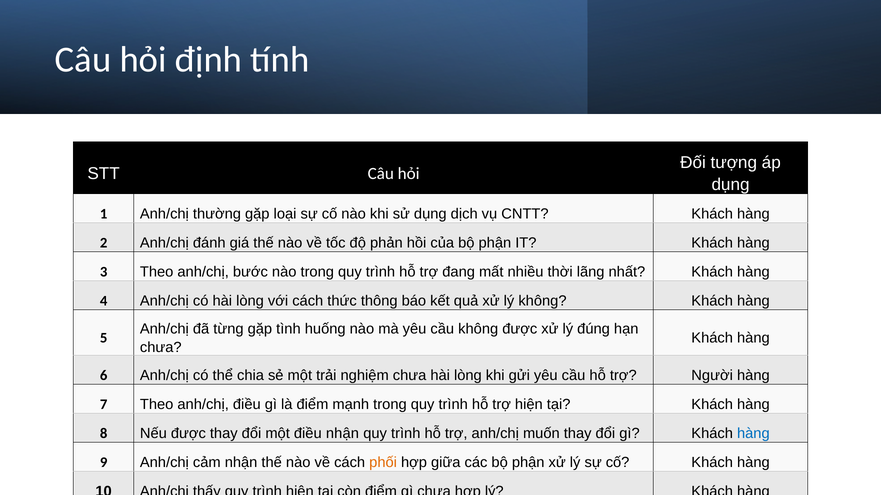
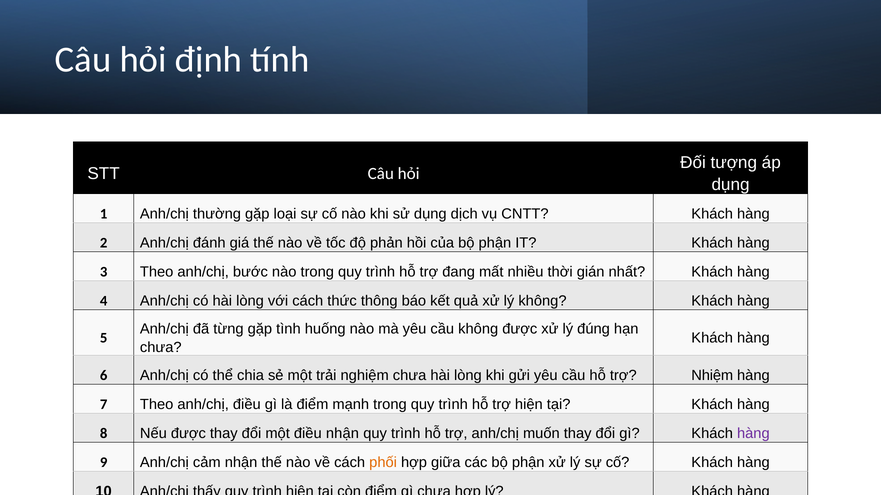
lãng: lãng -> gián (591, 272)
Người: Người -> Nhiệm (712, 376)
hàng colour: blue -> purple (753, 434)
